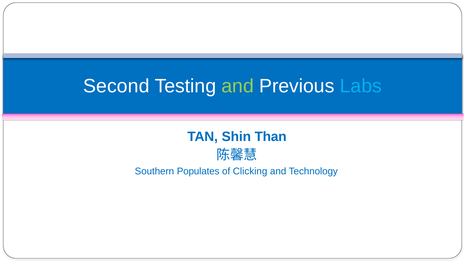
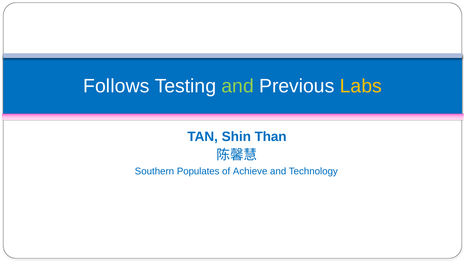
Second: Second -> Follows (116, 86)
Labs colour: light blue -> yellow (361, 86)
Clicking: Clicking -> Achieve (250, 171)
